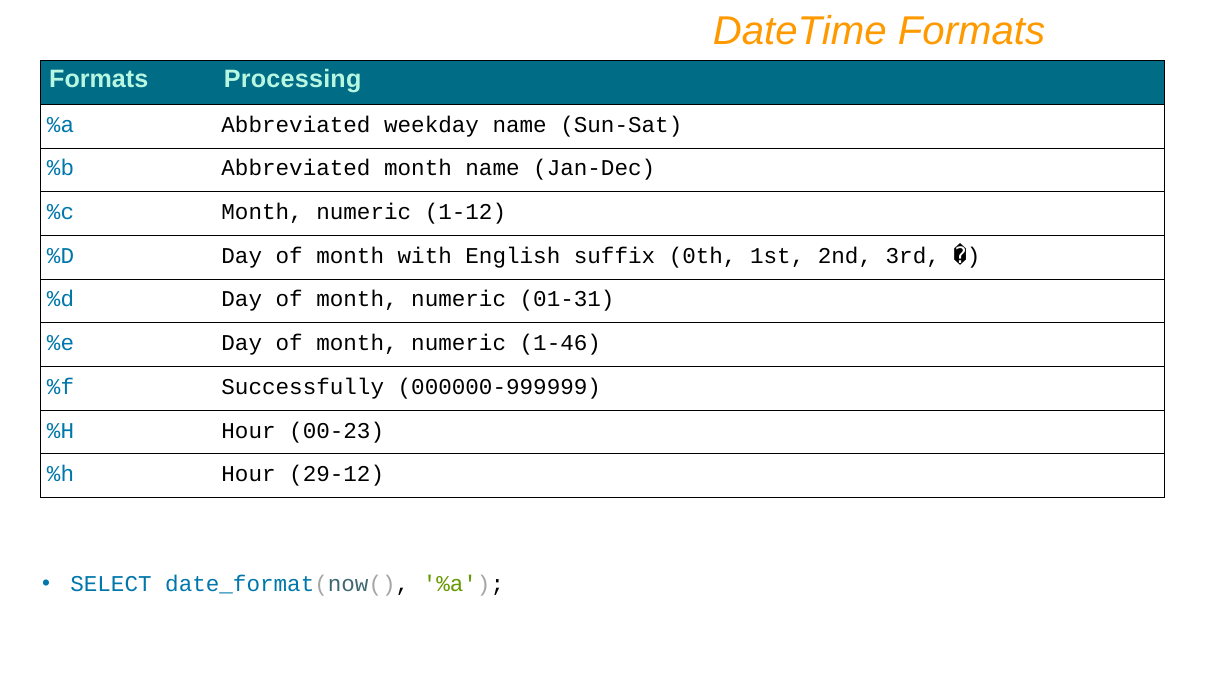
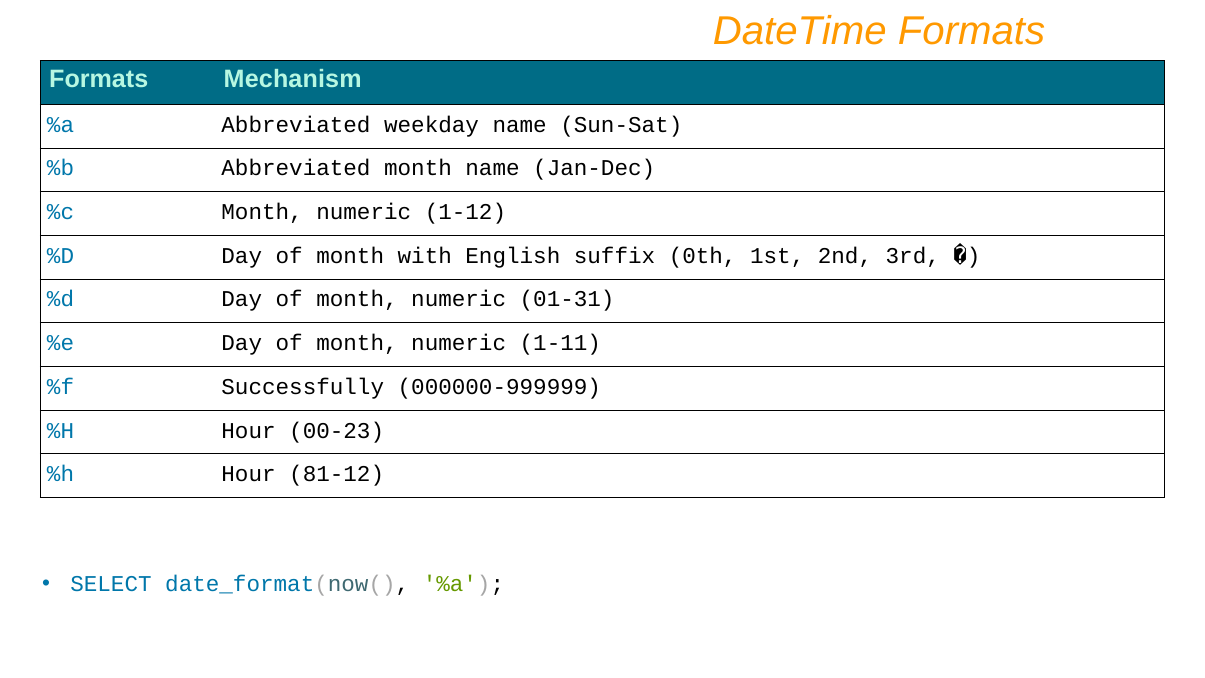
Processing: Processing -> Mechanism (293, 79)
1-46: 1-46 -> 1-11 (560, 343)
29-12: 29-12 -> 81-12 (337, 474)
